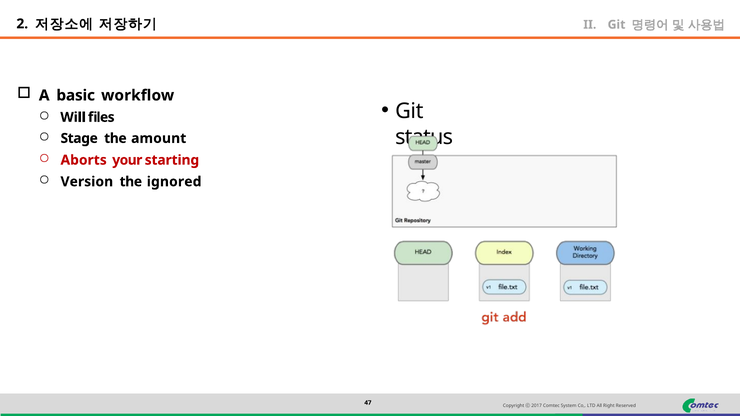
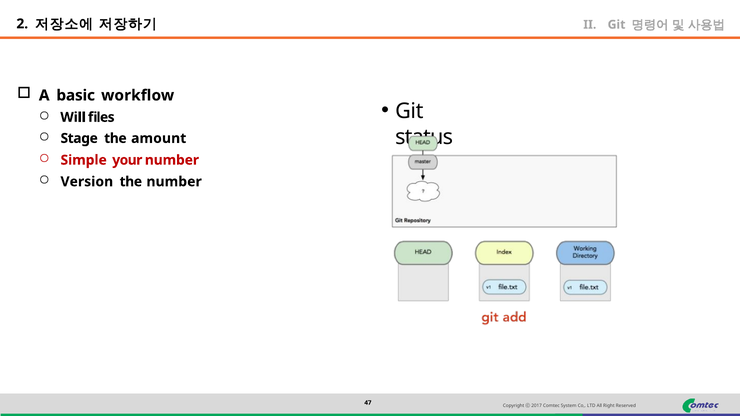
Aborts: Aborts -> Simple (84, 160)
your starting: starting -> number (172, 160)
the ignored: ignored -> number (174, 182)
